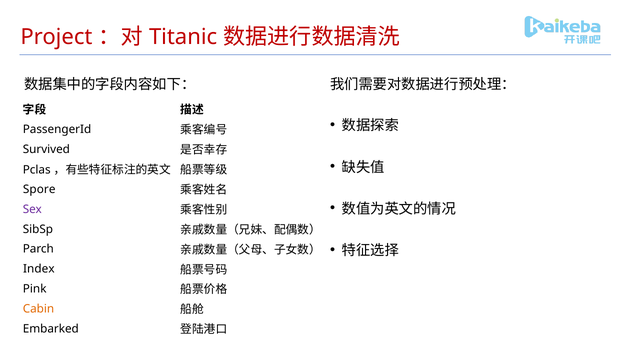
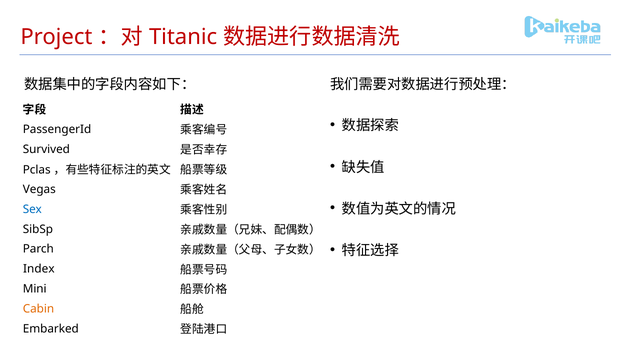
Spore: Spore -> Vegas (39, 189)
Sex colour: purple -> blue (32, 209)
Pink: Pink -> Mini (35, 289)
